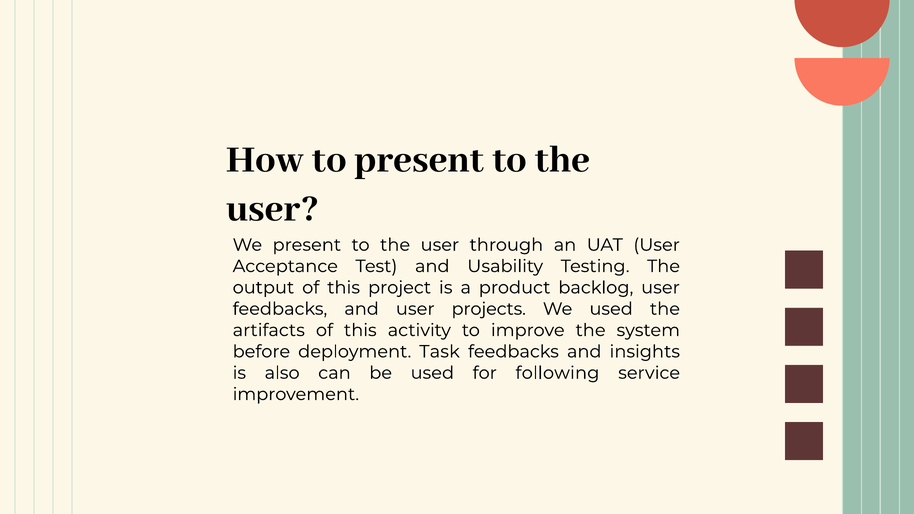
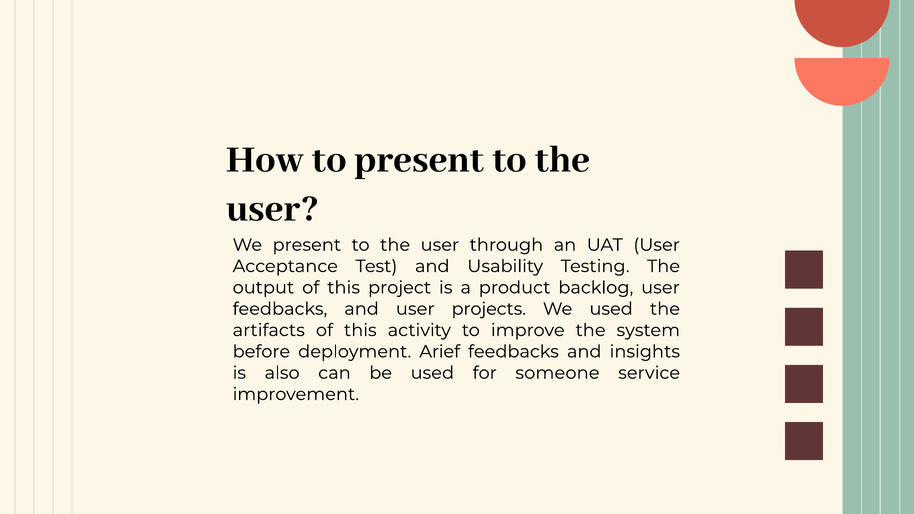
Task: Task -> Arief (440, 352)
following: following -> someone (557, 373)
